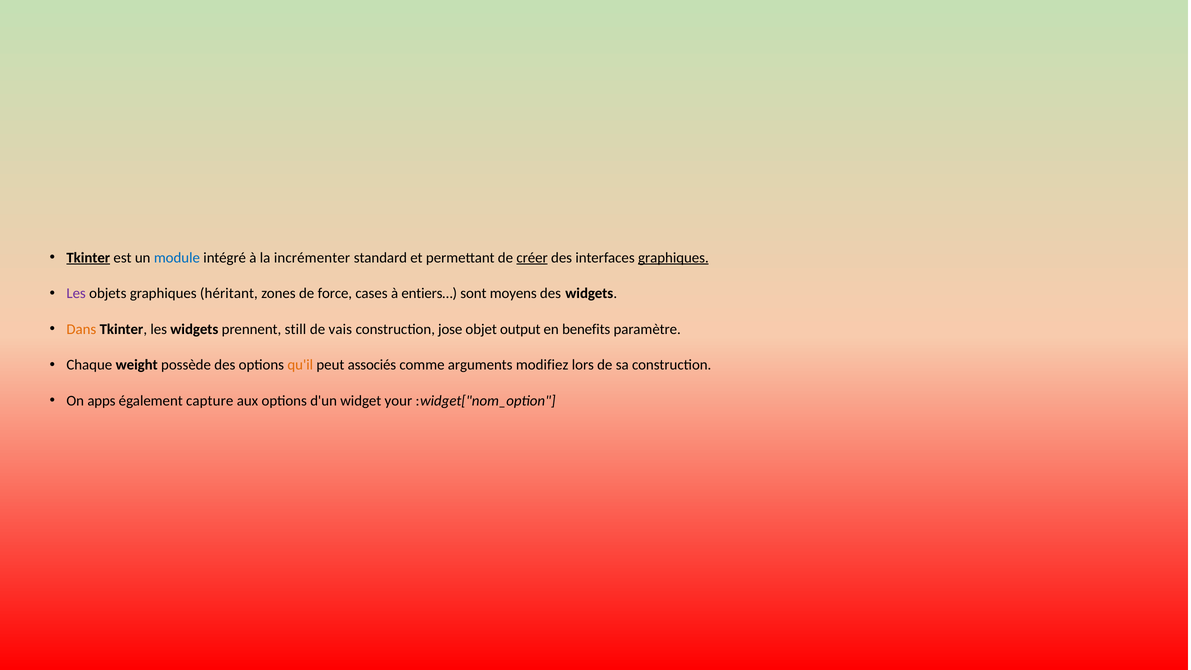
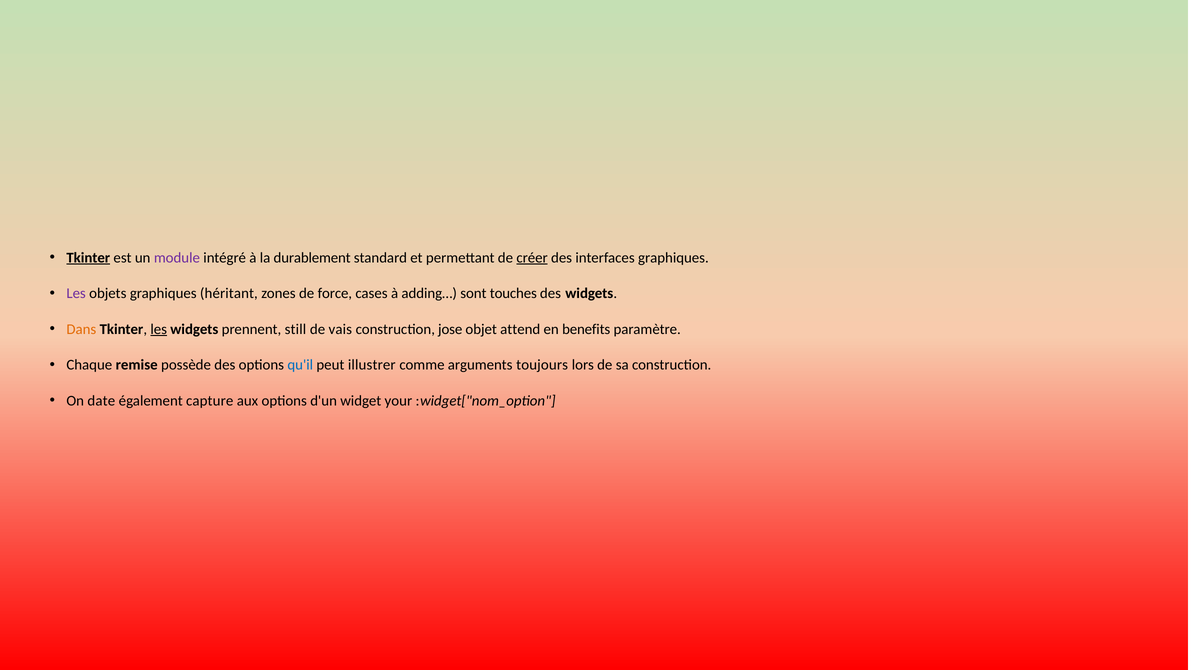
module colour: blue -> purple (177, 258)
incrémenter: incrémenter -> durablement (312, 258)
graphiques underline: present -> none (673, 258)
entiers…: entiers… -> adding… (429, 293)
moyens: moyens -> touches (513, 293)
les underline: none -> present (159, 329)
output: output -> attend (520, 329)
weight: weight -> remise (137, 365)
qu'il colour: orange -> blue (300, 365)
associés: associés -> illustrer (372, 365)
modifiez: modifiez -> toujours (542, 365)
apps: apps -> date (101, 401)
